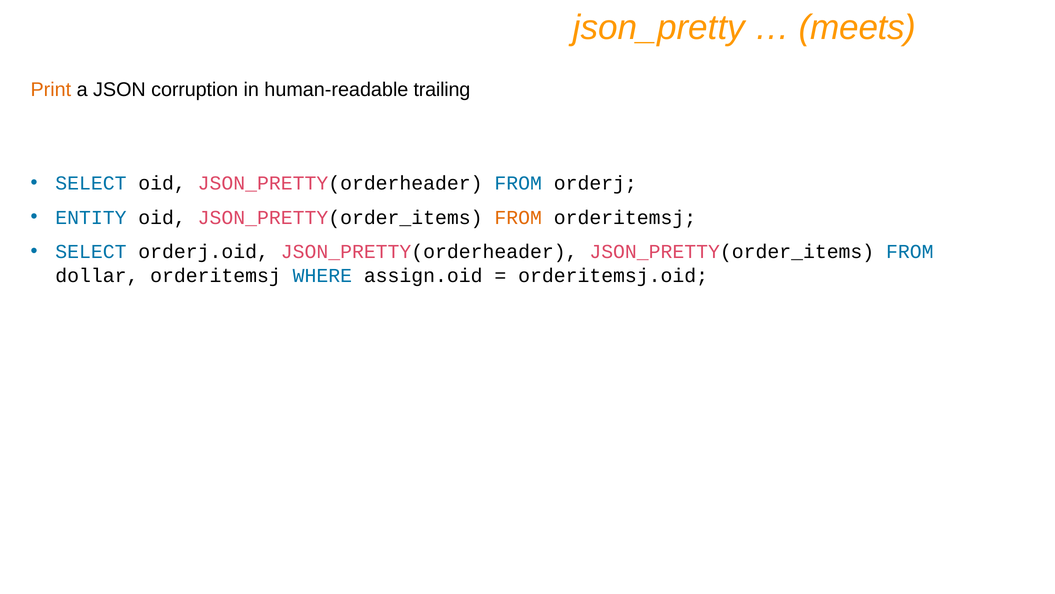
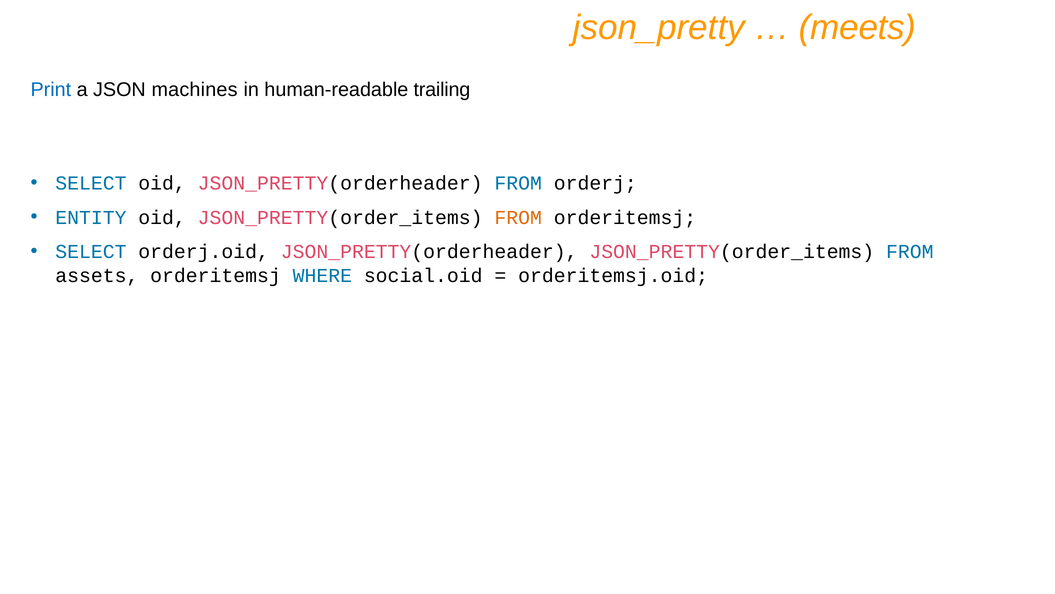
Print colour: orange -> blue (51, 90)
corruption: corruption -> machines (195, 90)
dollar: dollar -> assets (97, 275)
assign.oid: assign.oid -> social.oid (423, 275)
